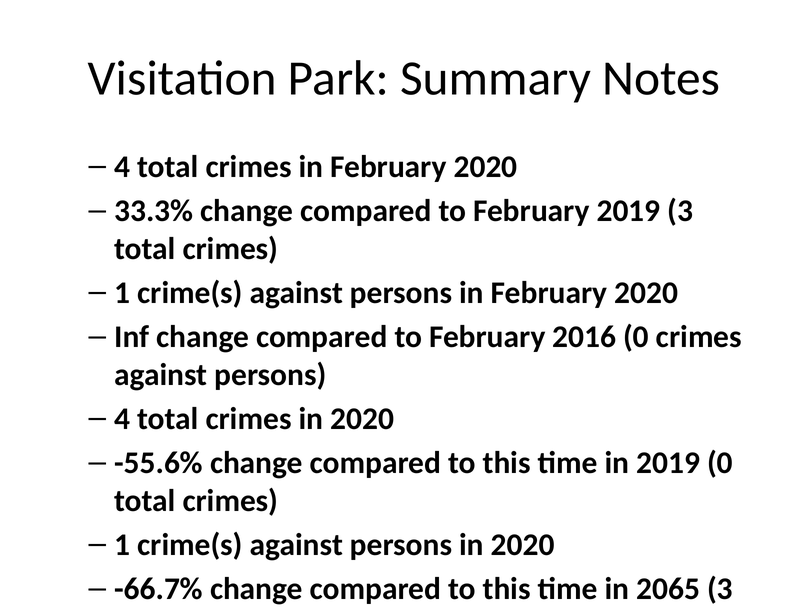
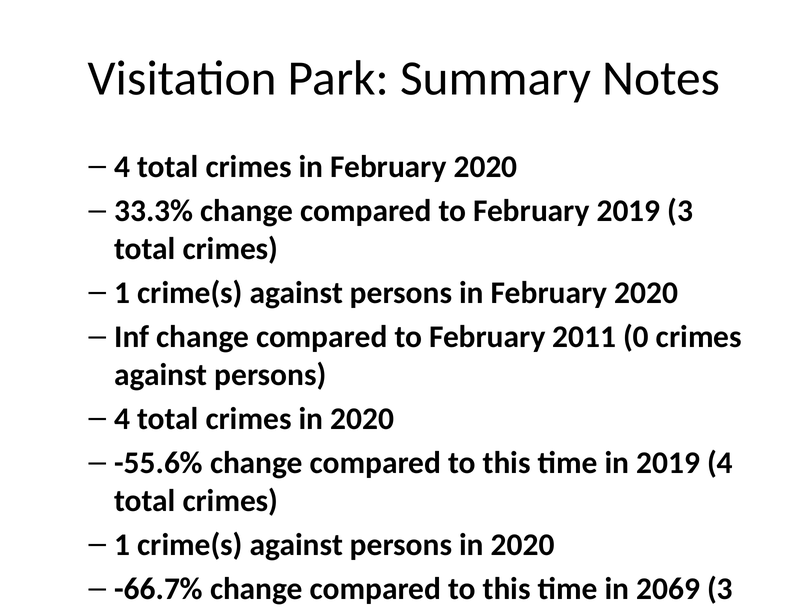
2016: 2016 -> 2011 (584, 337)
2019 0: 0 -> 4 (720, 463)
2065: 2065 -> 2069 (668, 589)
